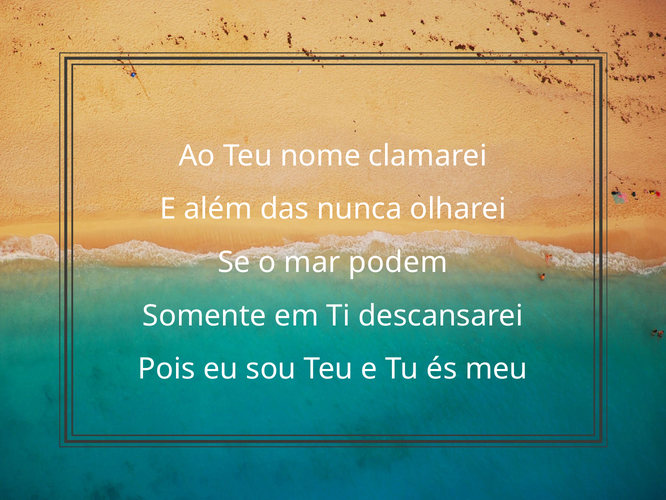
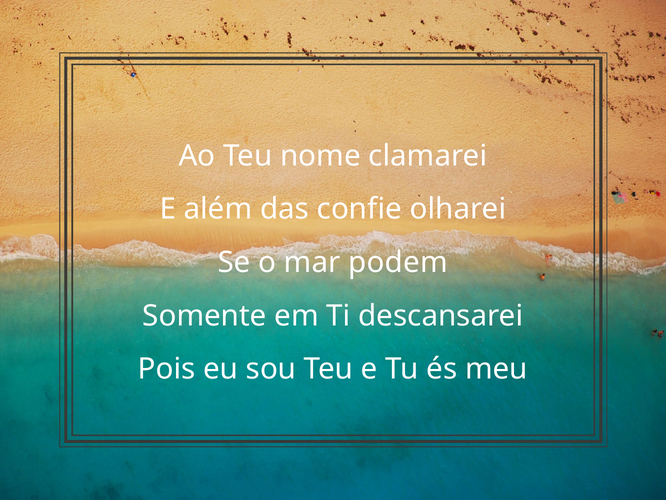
nunca: nunca -> confie (359, 209)
